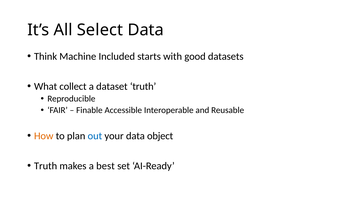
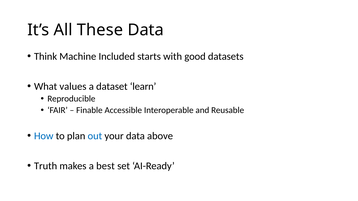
Select: Select -> These (100, 30)
collect: collect -> values (73, 87)
dataset truth: truth -> learn (143, 87)
How colour: orange -> blue (44, 136)
object: object -> above (160, 136)
